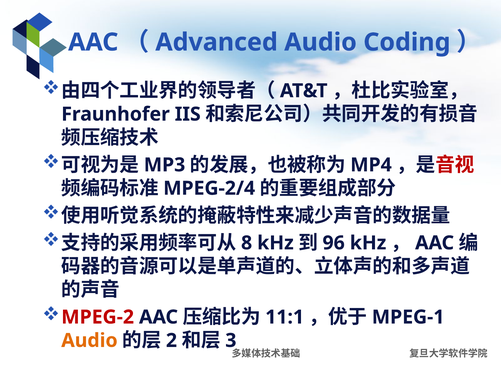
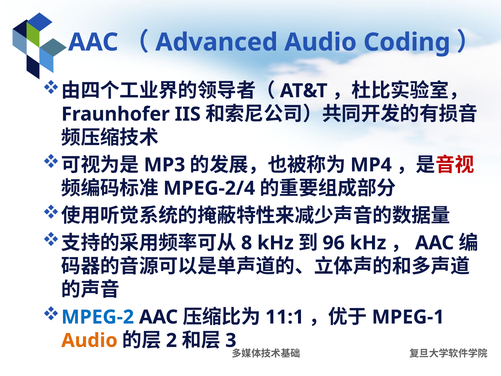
MPEG-2 colour: red -> blue (98, 317)
